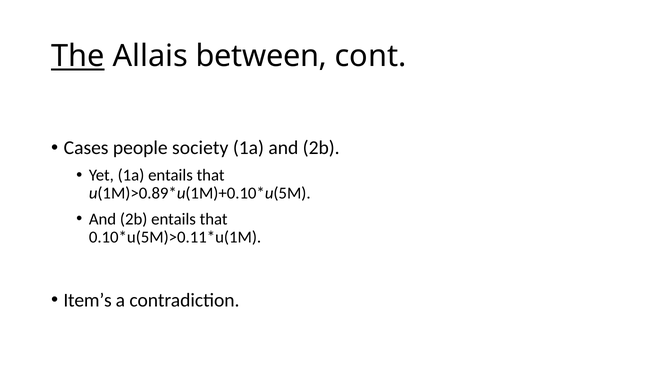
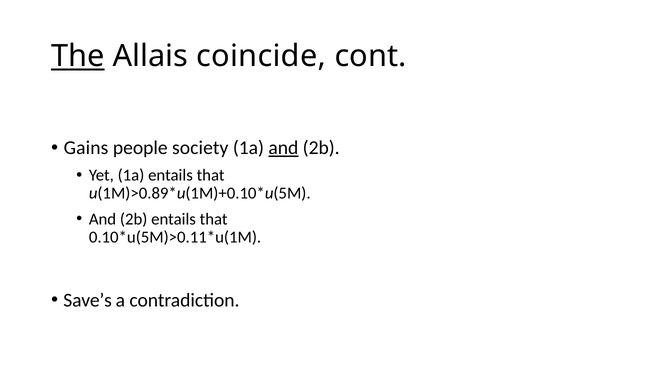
between: between -> coincide (261, 56)
Cases: Cases -> Gains (86, 148)
and underline: none -> present (283, 148)
Item’s: Item’s -> Save’s (88, 300)
